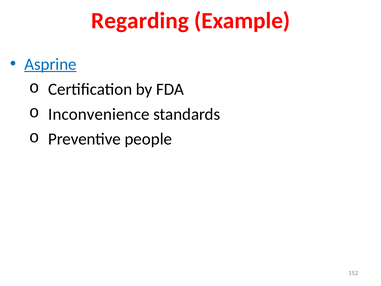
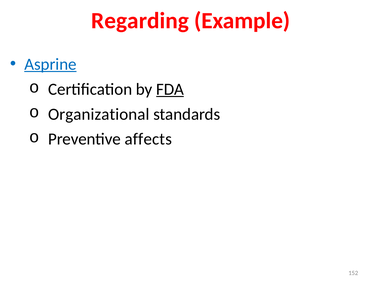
FDA underline: none -> present (170, 89)
Inconvenience: Inconvenience -> Organizational (99, 114)
people: people -> affects (148, 139)
